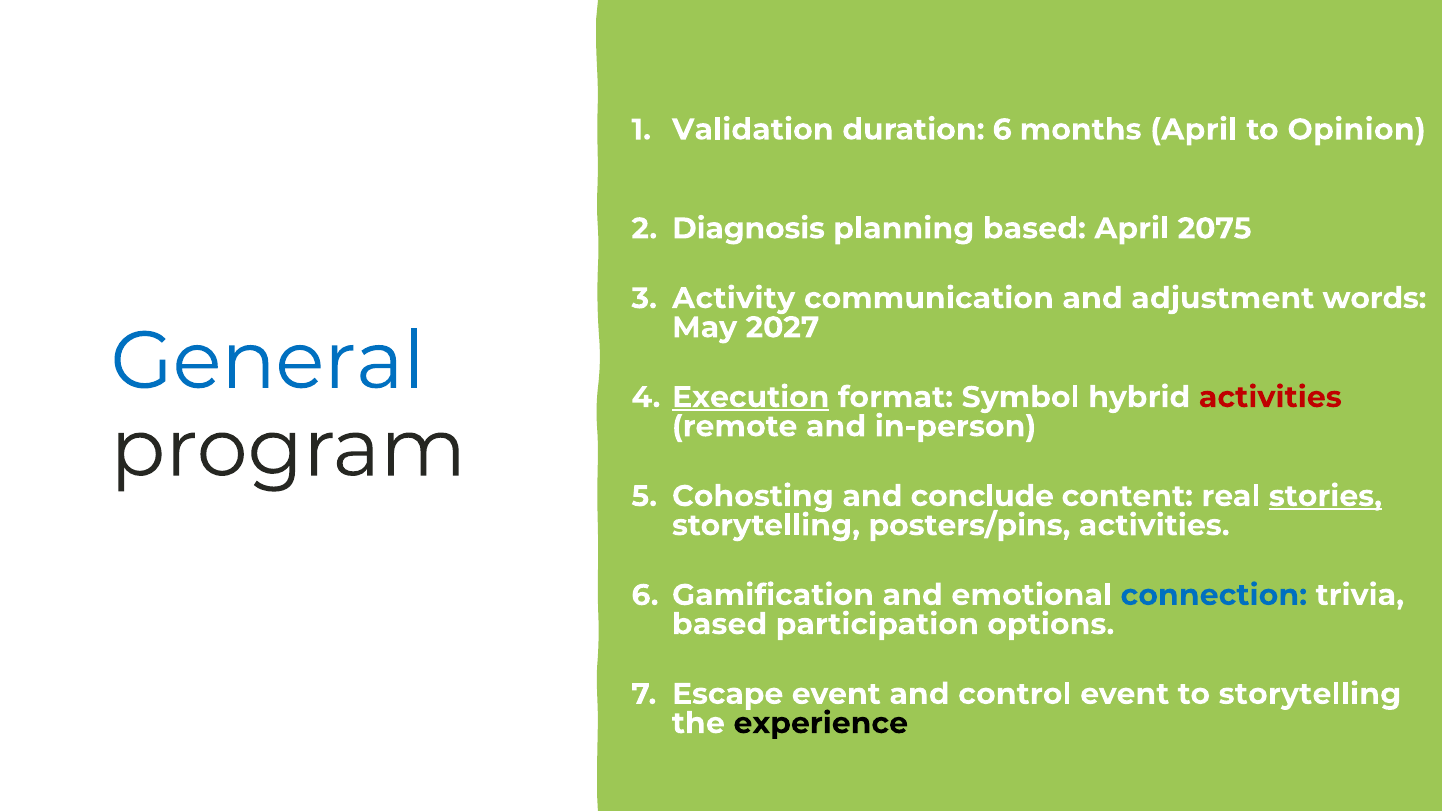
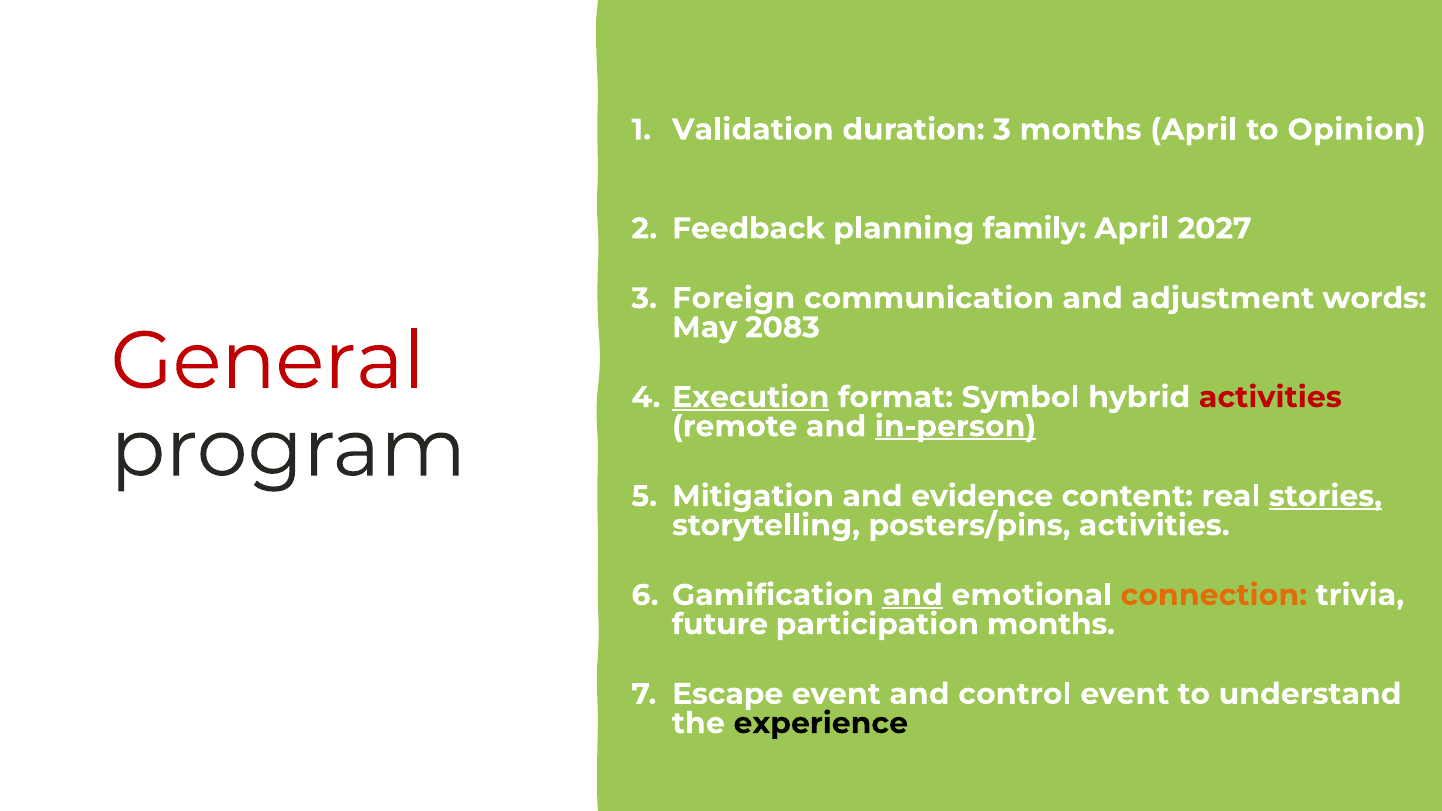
duration 6: 6 -> 3 (1002, 130)
Diagnosis: Diagnosis -> Feedback (748, 229)
planning based: based -> family (1035, 229)
2075: 2075 -> 2027 (1215, 229)
Activity: Activity -> Foreign (734, 298)
2027: 2027 -> 2083 (783, 328)
General colour: blue -> red (268, 361)
in-person underline: none -> present (955, 426)
Cohosting: Cohosting -> Mitigation (753, 496)
conclude: conclude -> evidence (982, 496)
and underline: none -> present (913, 595)
connection colour: blue -> orange (1214, 595)
based: based -> future (720, 624)
participation options: options -> months (1051, 624)
to storytelling: storytelling -> understand (1310, 694)
